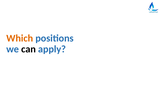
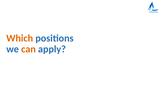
can colour: black -> orange (28, 49)
